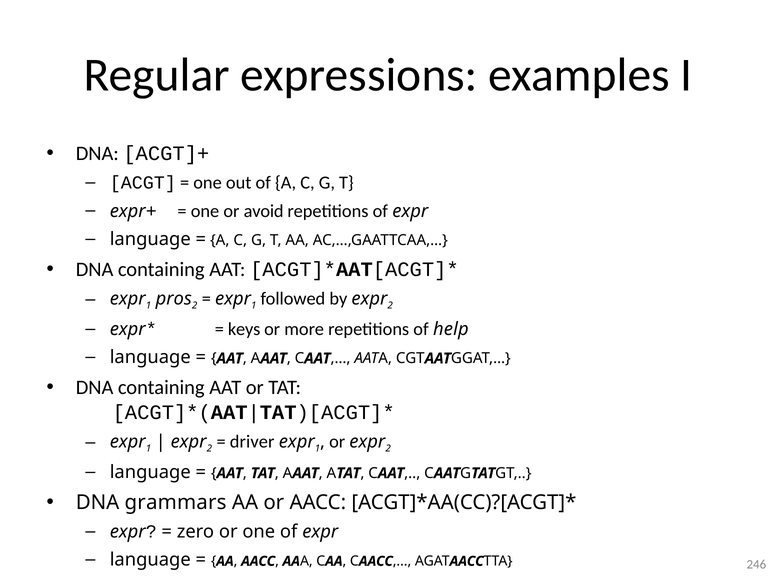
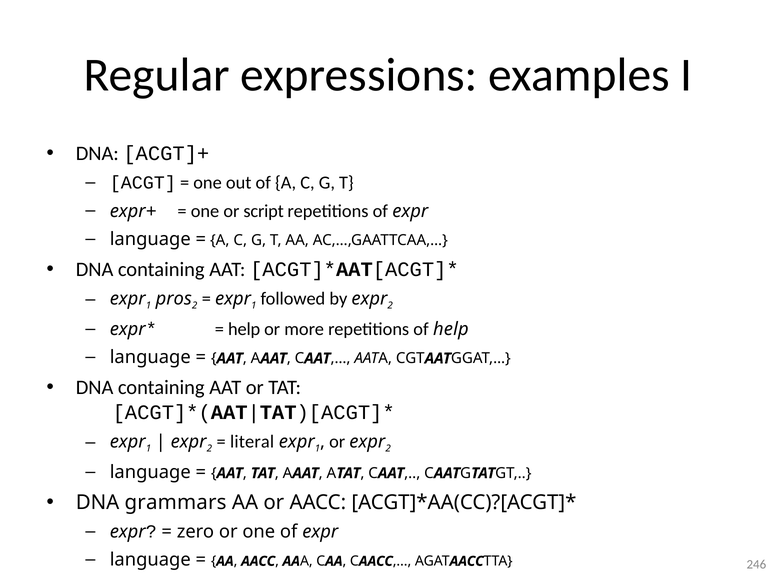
avoid: avoid -> script (264, 211)
keys: keys -> help (244, 329)
driver: driver -> literal (252, 441)
